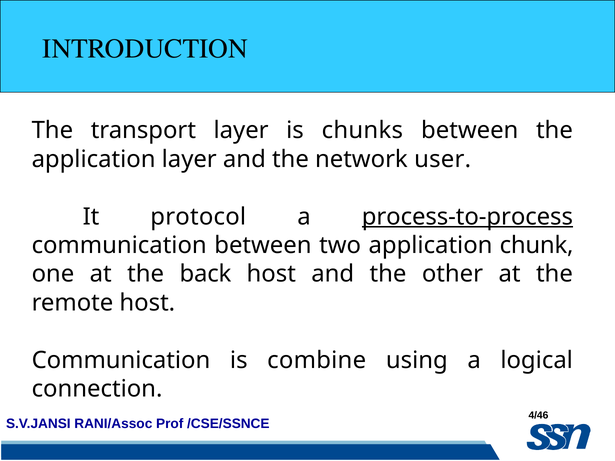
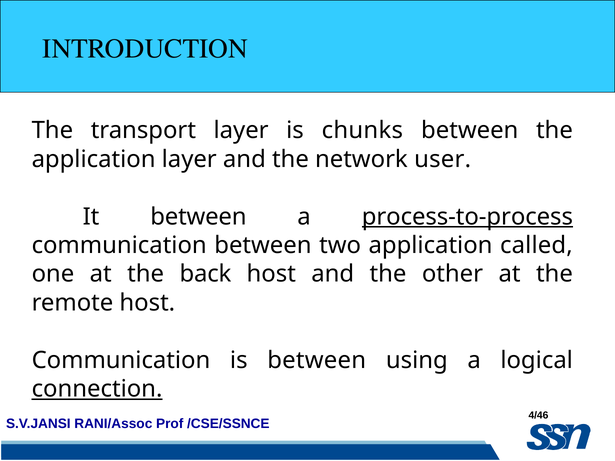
It protocol: protocol -> between (198, 217)
chunk: chunk -> called (536, 245)
is combine: combine -> between (317, 360)
connection underline: none -> present (97, 389)
